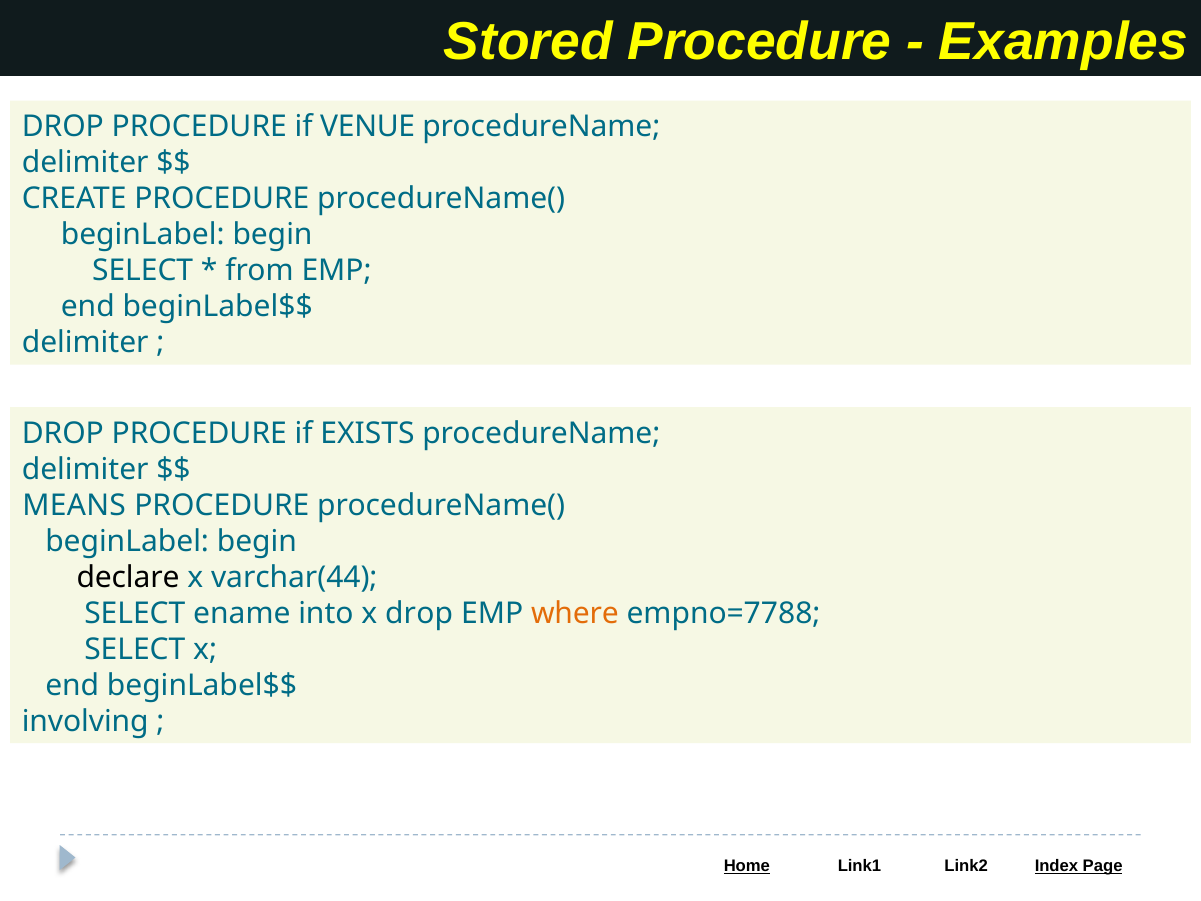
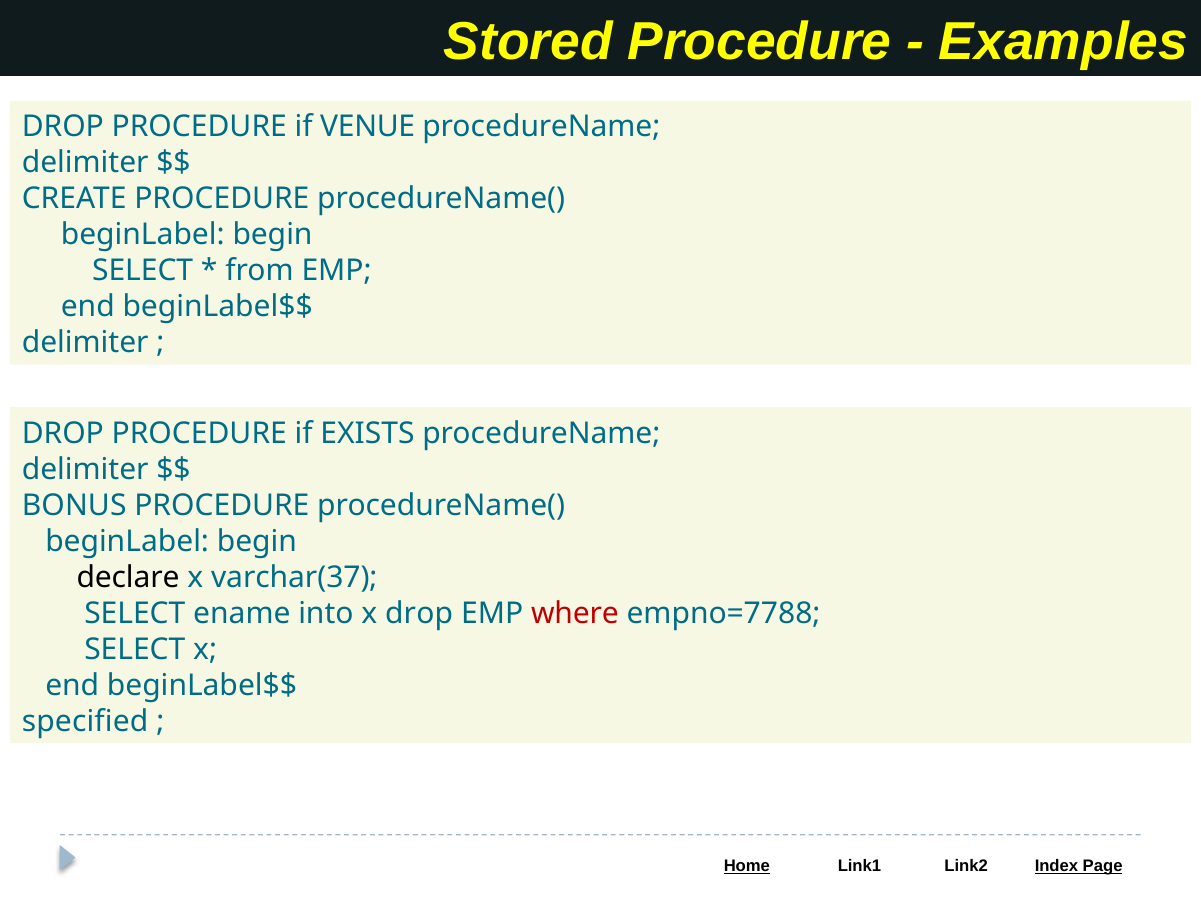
MEANS: MEANS -> BONUS (74, 505)
varchar(44: varchar(44 -> varchar(37 (294, 577)
where colour: orange -> red (575, 613)
involving: involving -> specified (85, 721)
